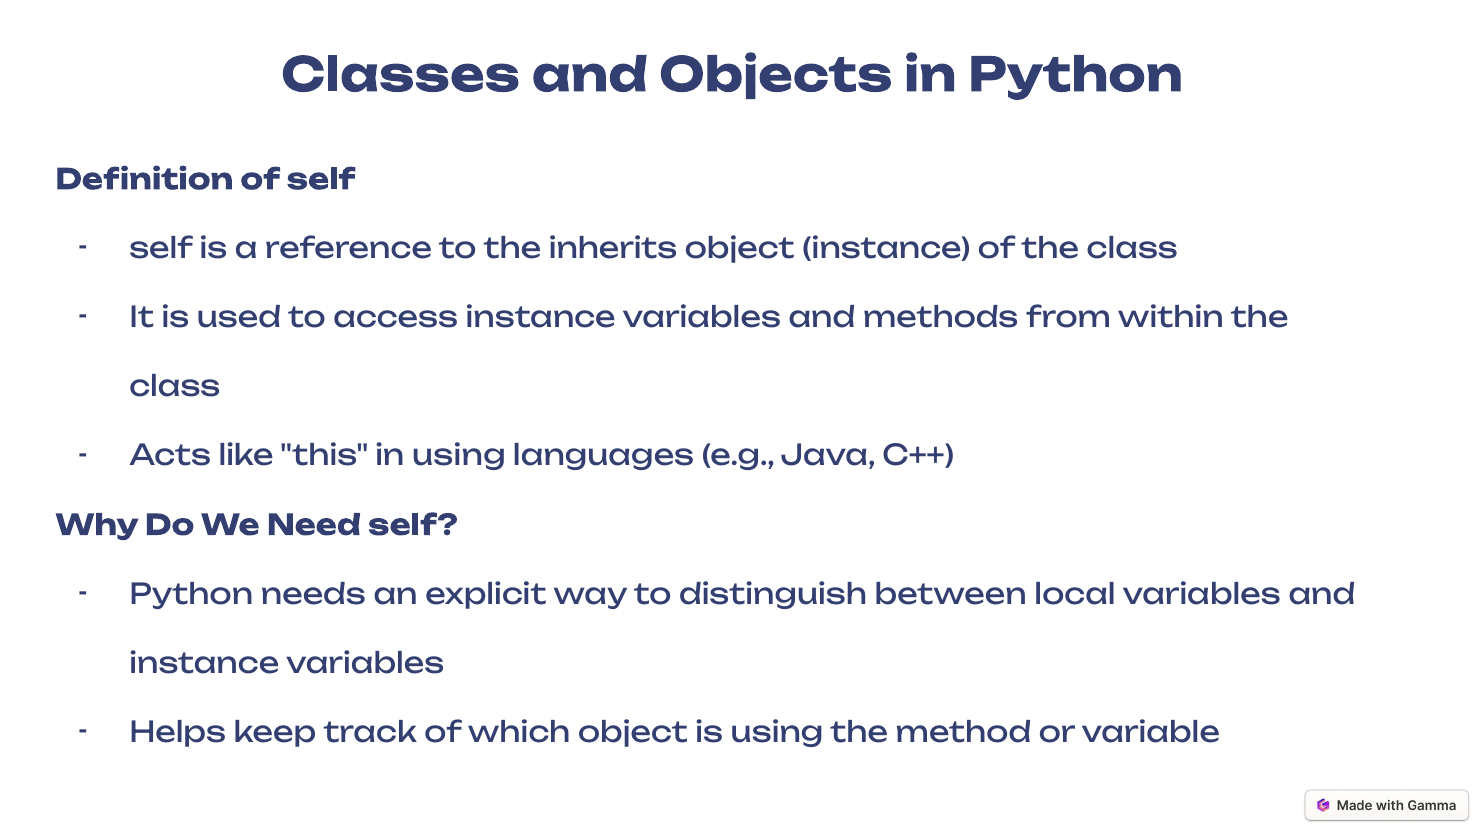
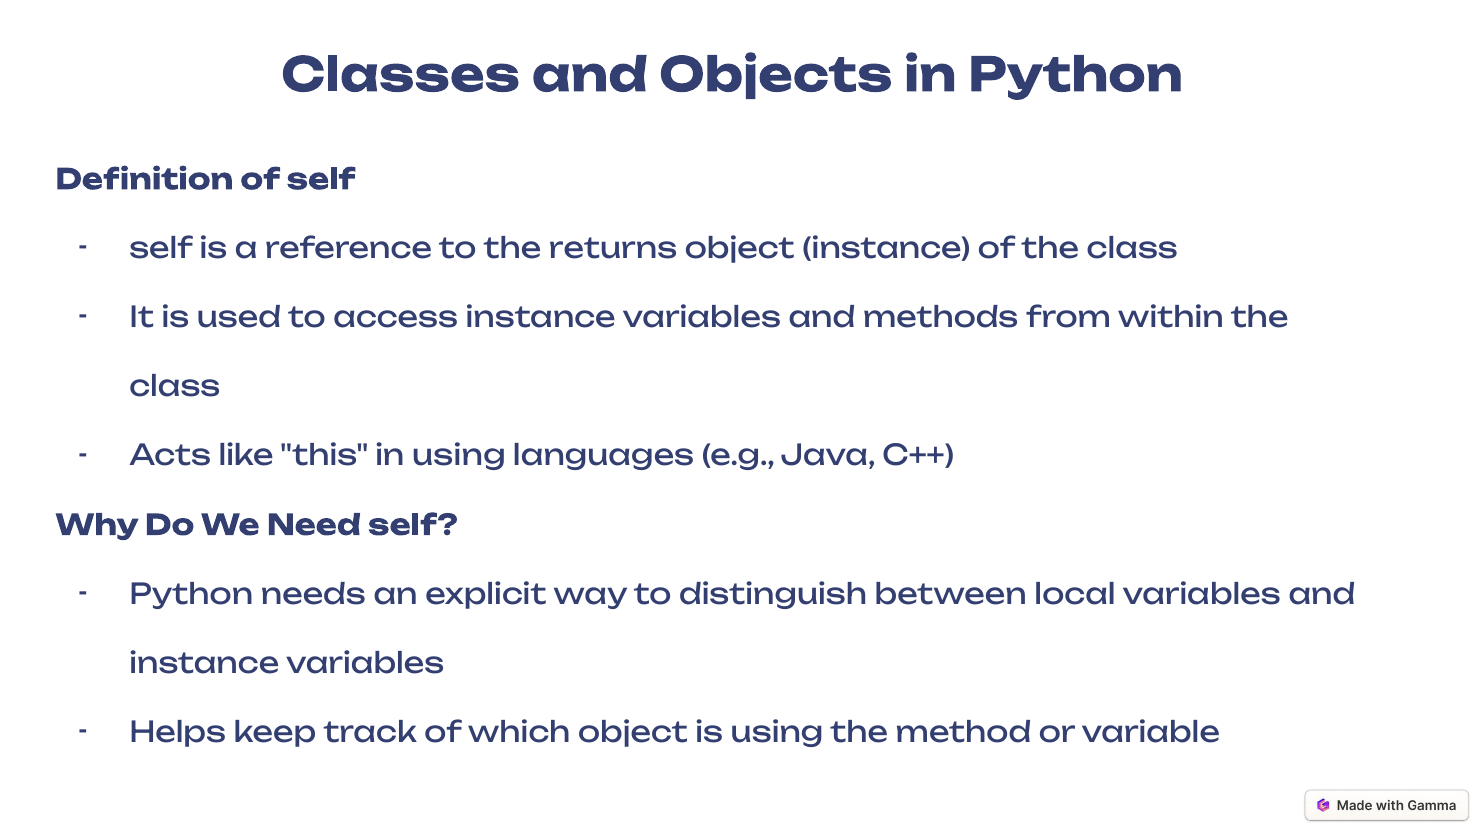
inherits: inherits -> returns (613, 249)
